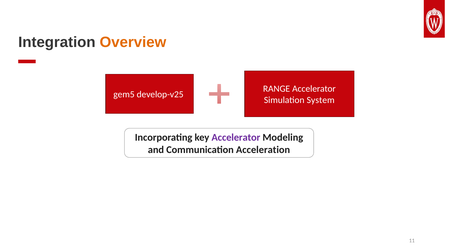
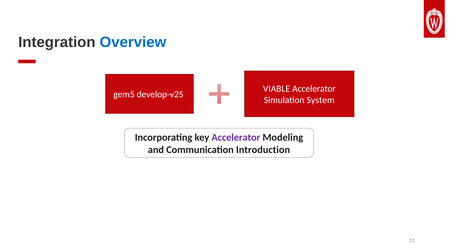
Overview colour: orange -> blue (133, 42)
RANGE: RANGE -> VIABLE (277, 89)
Acceleration: Acceleration -> Introduction (263, 150)
